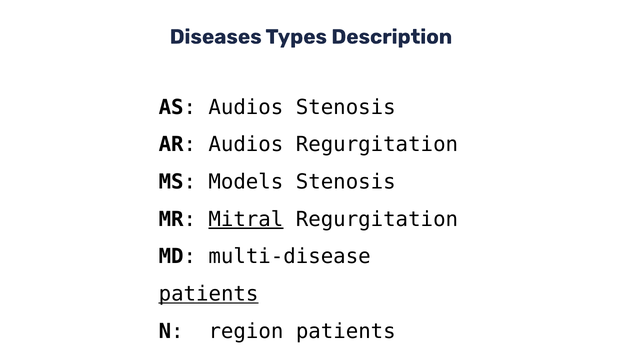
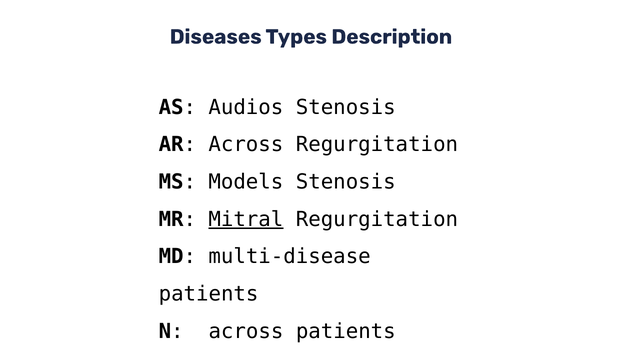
AR Audios: Audios -> Across (246, 145)
patients underline: present -> none (209, 294)
N region: region -> across (246, 331)
